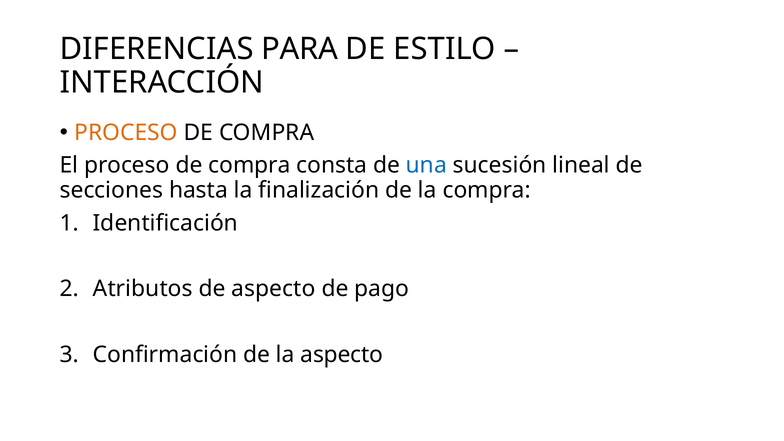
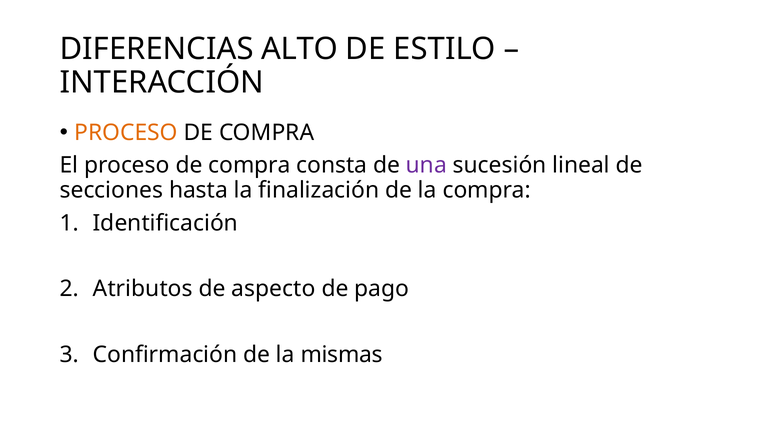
PARA: PARA -> ALTO (300, 49)
una colour: blue -> purple (426, 165)
la aspecto: aspecto -> mismas (342, 354)
